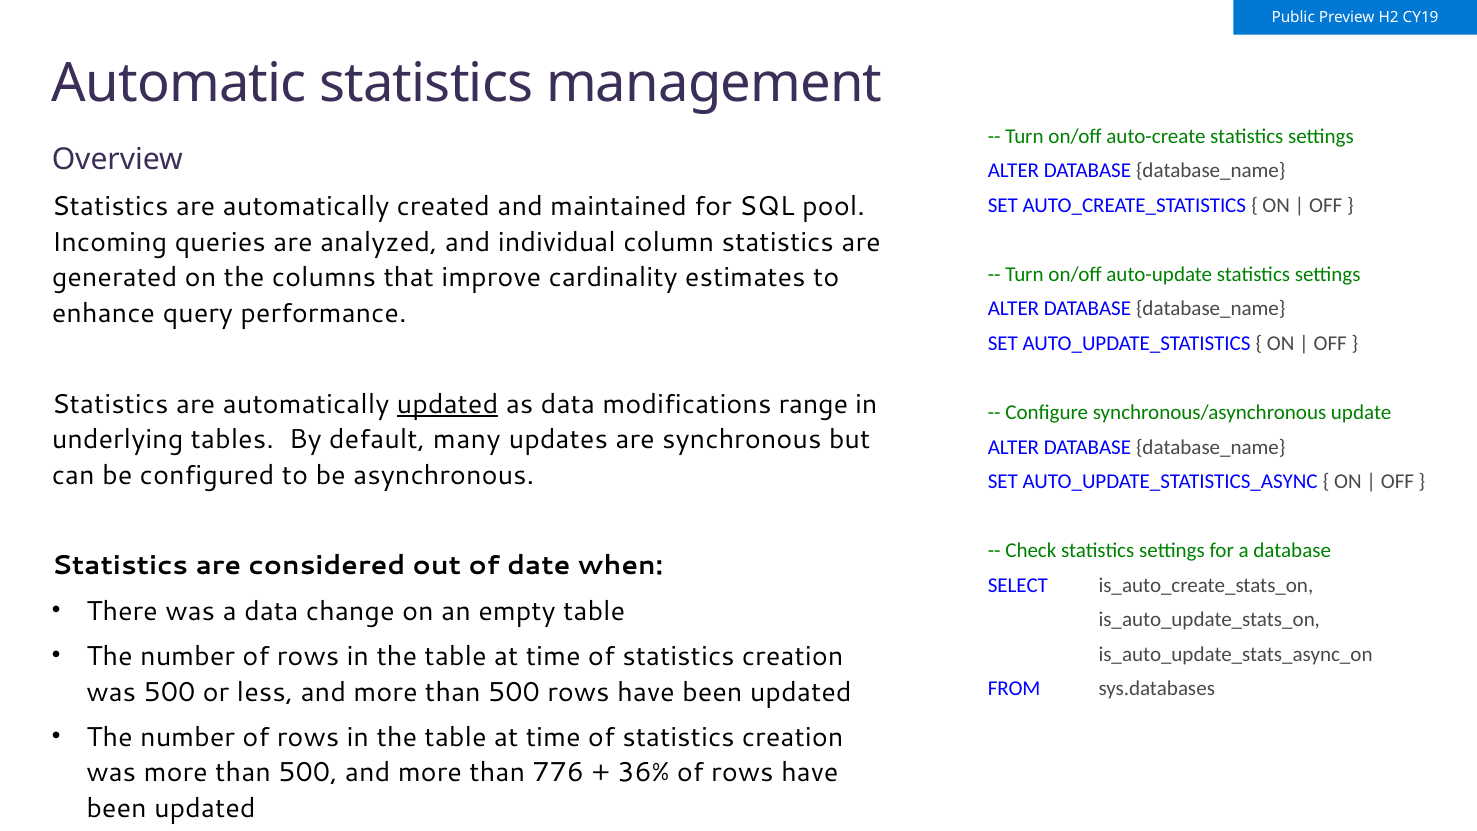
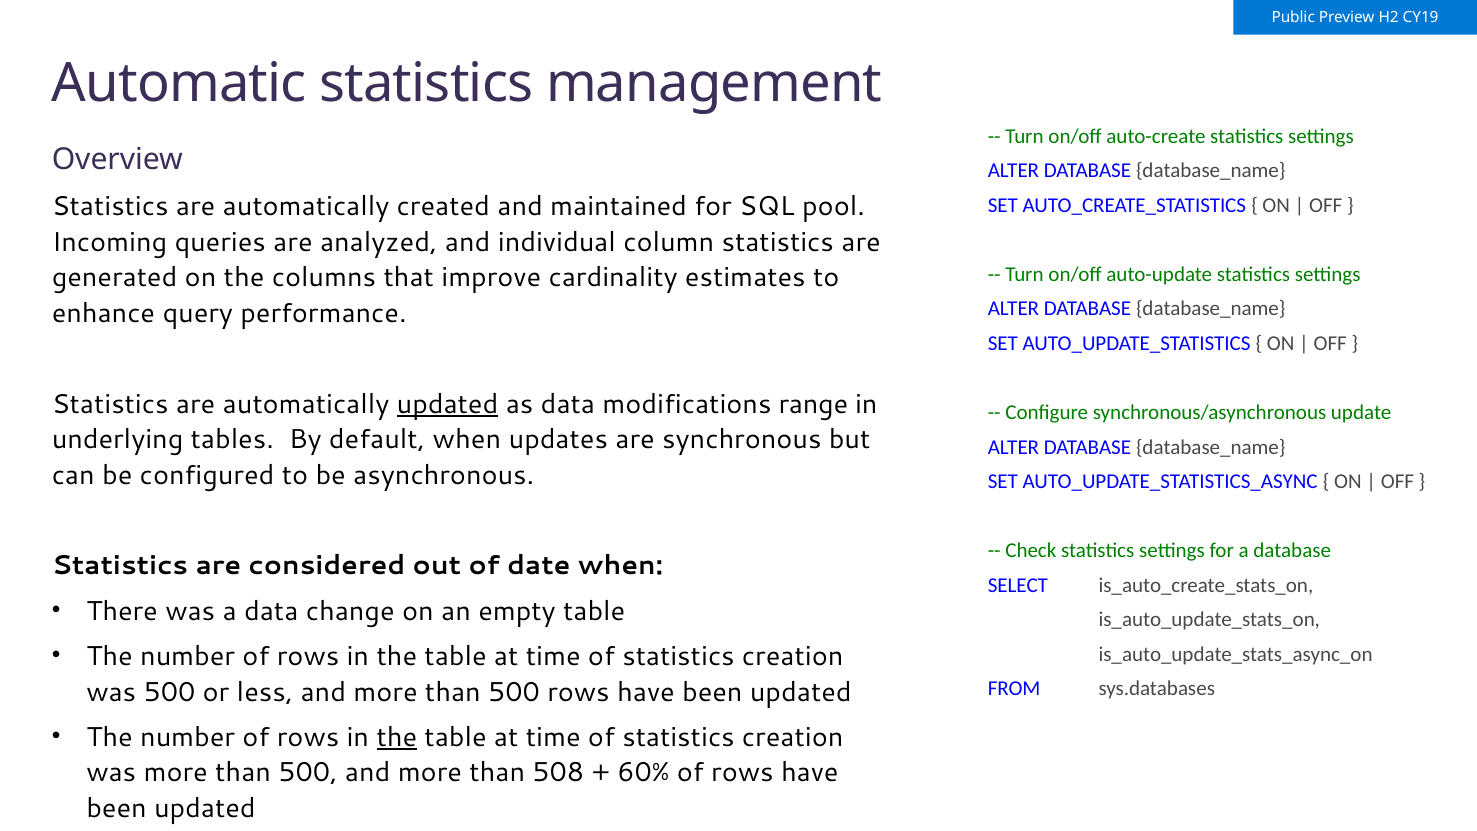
default many: many -> when (467, 440)
the underline: none -> present (397, 737)
776: 776 -> 508 (558, 773)
36%: 36% -> 60% (644, 773)
